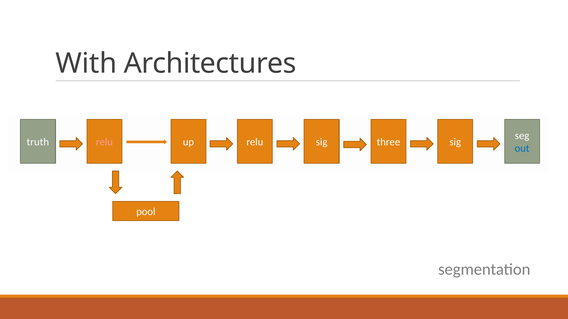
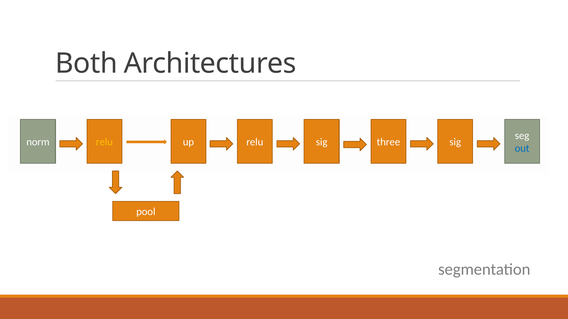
With: With -> Both (86, 64)
truth: truth -> norm (38, 142)
relu colour: pink -> yellow (104, 142)
